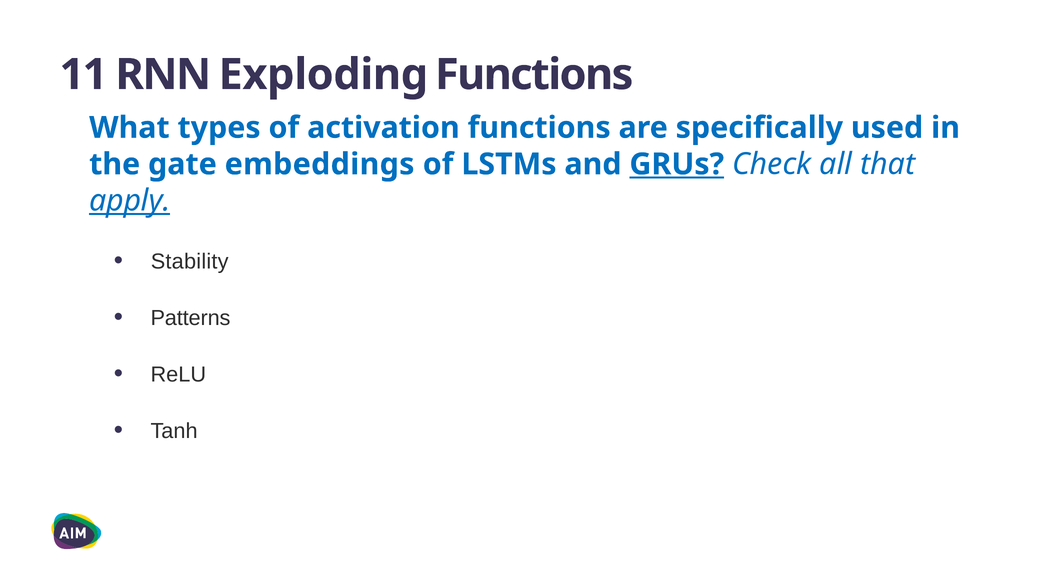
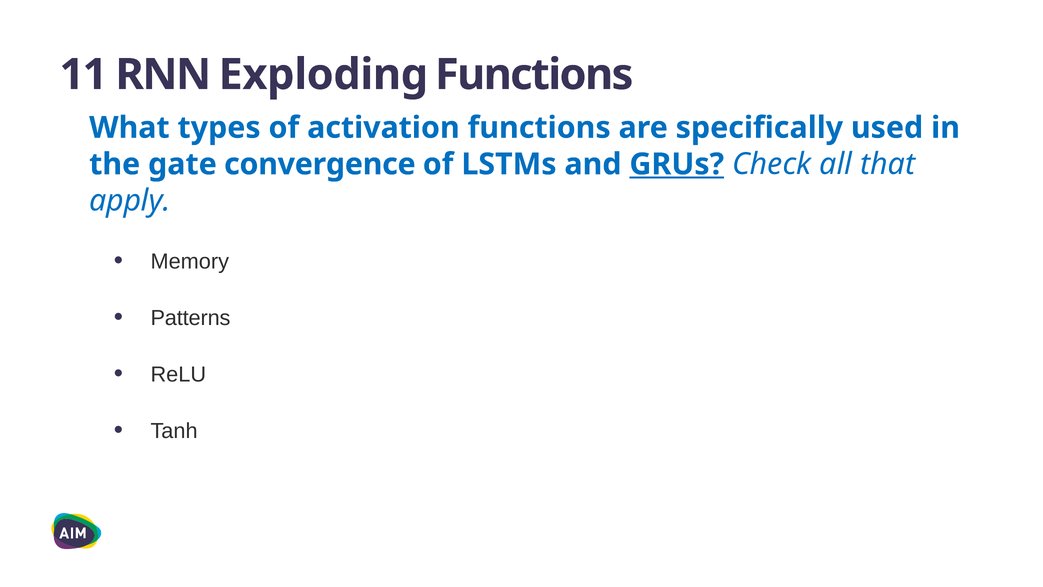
embeddings: embeddings -> convergence (320, 164)
apply underline: present -> none (130, 201)
Stability: Stability -> Memory (190, 261)
